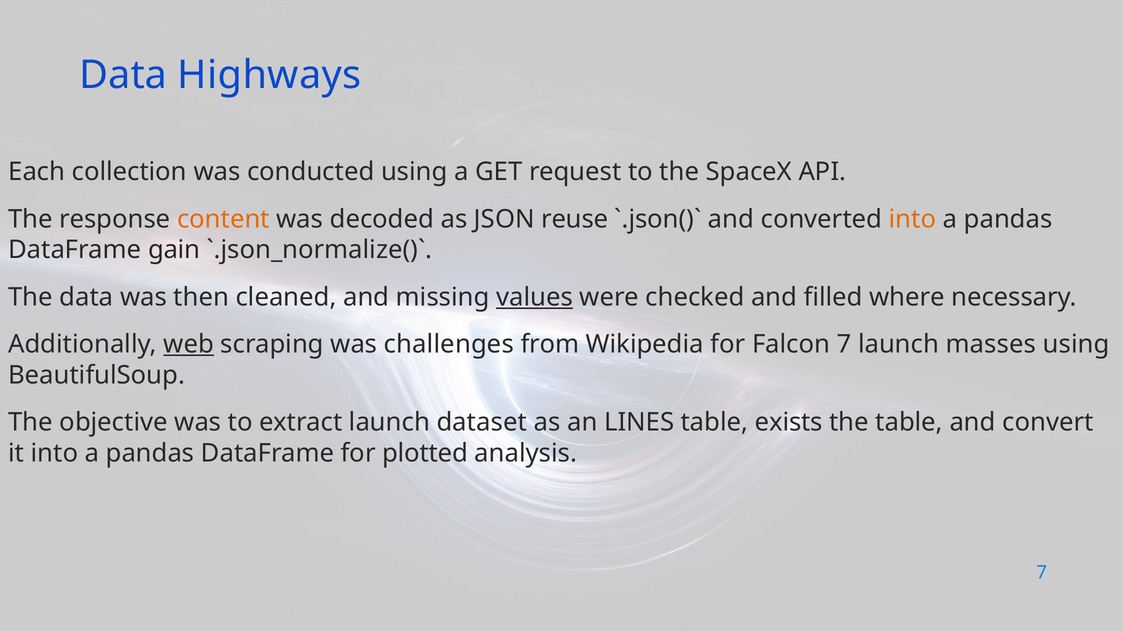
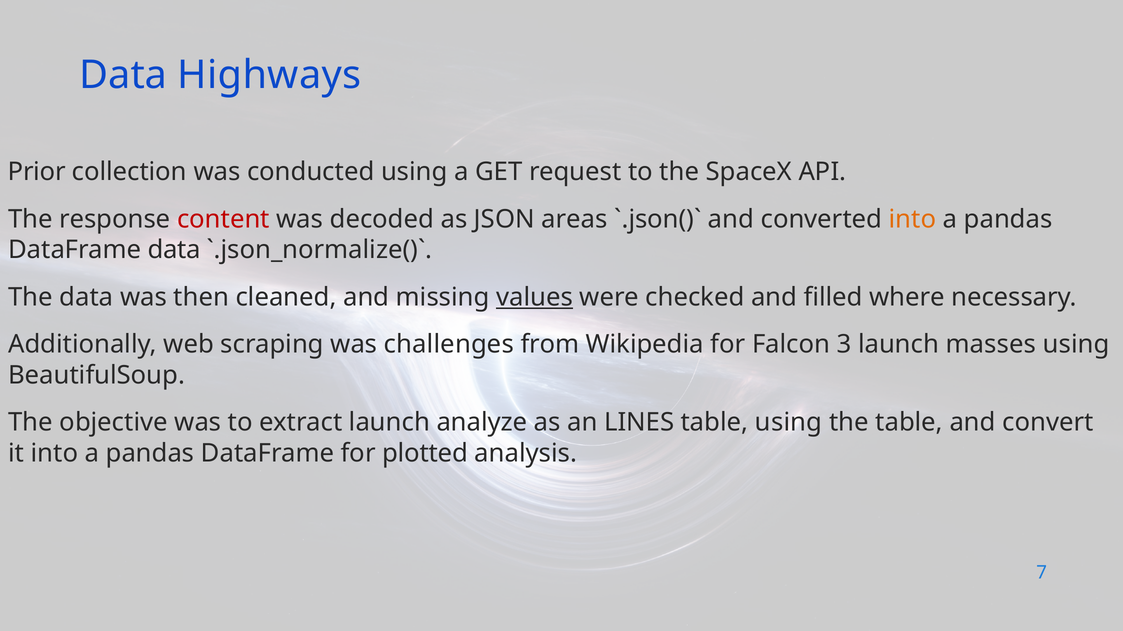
Each: Each -> Prior (37, 172)
content colour: orange -> red (223, 219)
reuse: reuse -> areas (575, 219)
DataFrame gain: gain -> data (174, 250)
web underline: present -> none (189, 345)
Falcon 7: 7 -> 3 (844, 345)
dataset: dataset -> analyze (482, 423)
table exists: exists -> using (789, 423)
